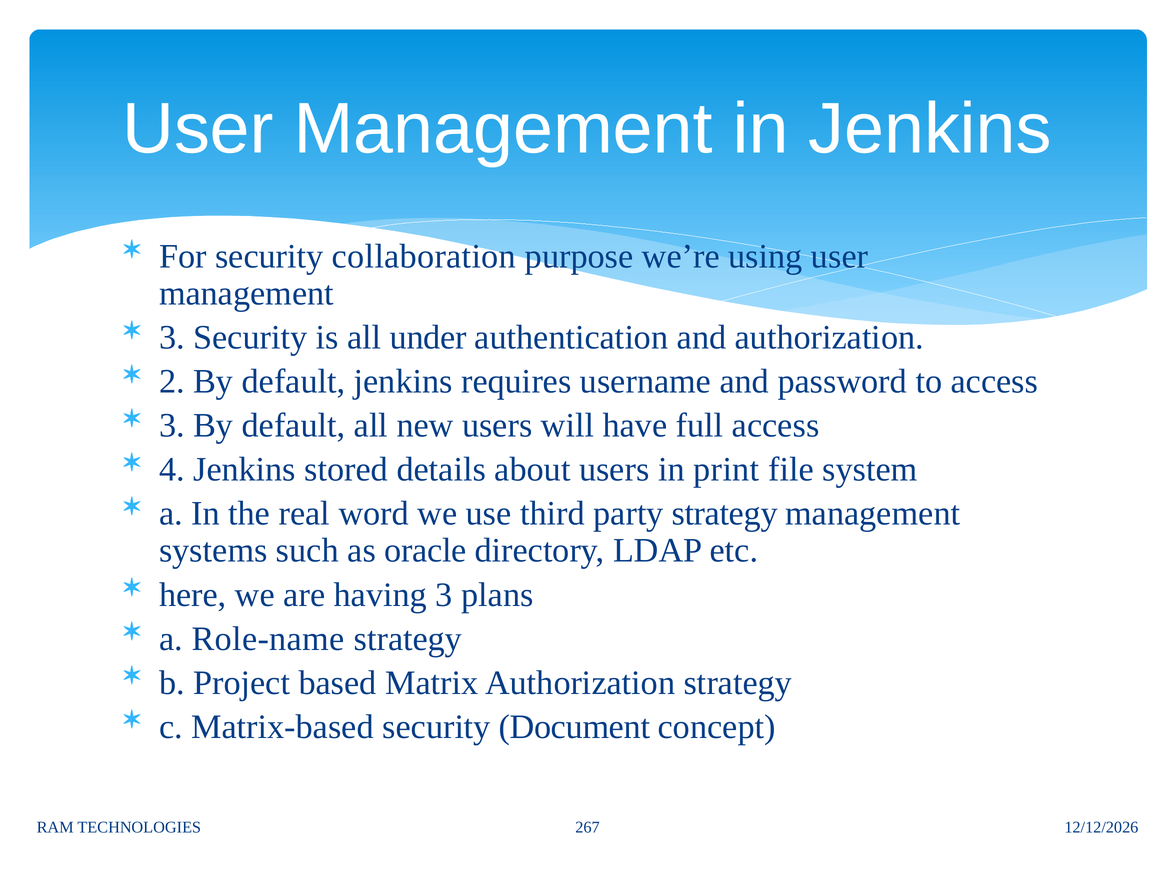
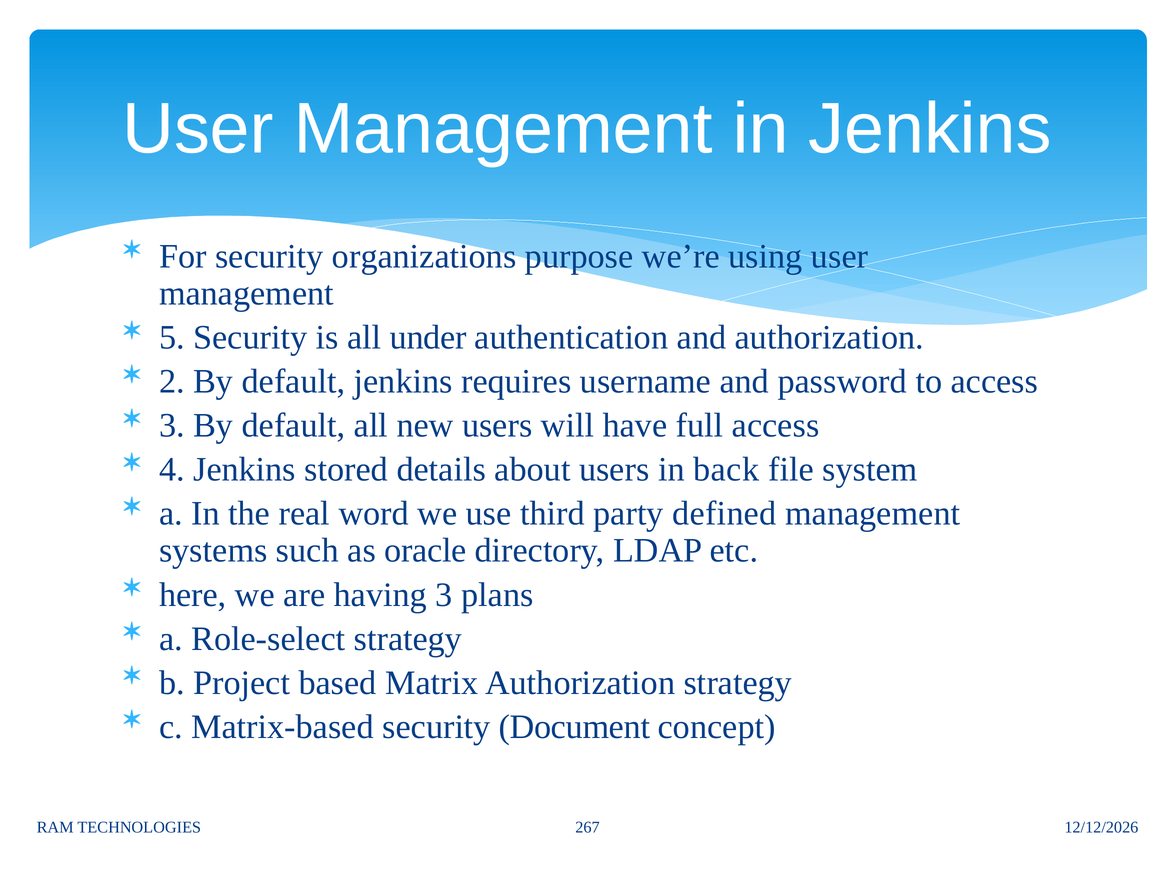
collaboration: collaboration -> organizations (424, 257)
3: 3 -> 5 (172, 338)
print: print -> back (726, 470)
party strategy: strategy -> defined (724, 514)
Role-name: Role-name -> Role-select (268, 639)
